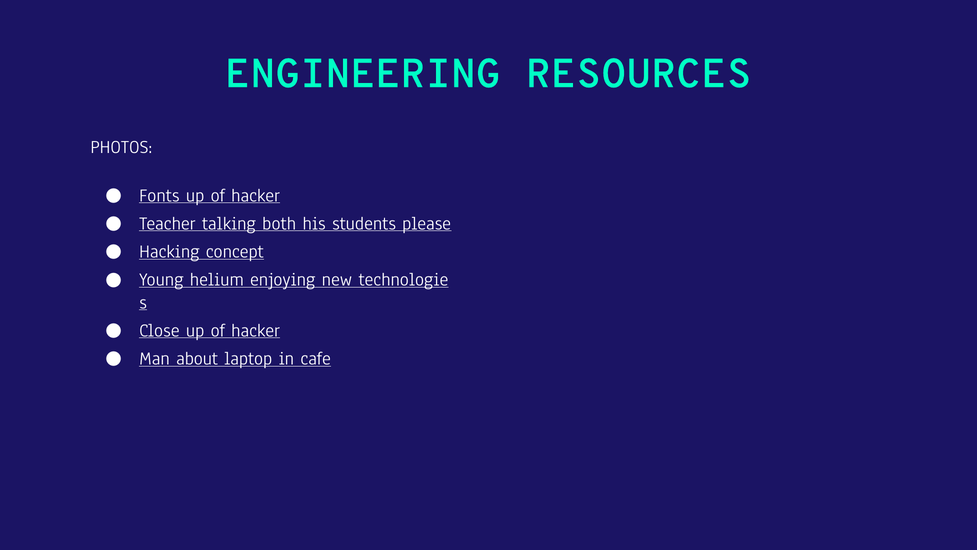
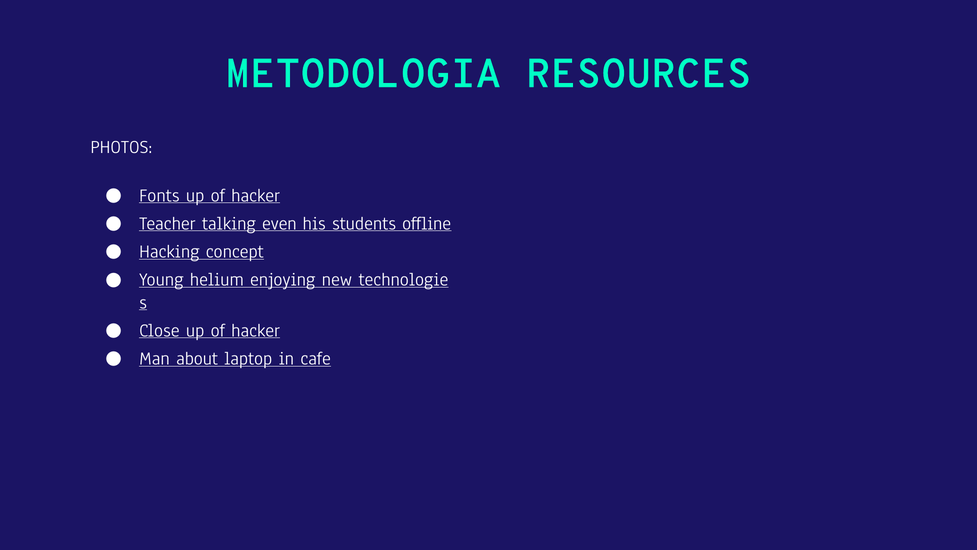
ENGINEERING: ENGINEERING -> METODOLOGIA (363, 74)
both: both -> even (279, 223)
please: please -> offline (427, 223)
